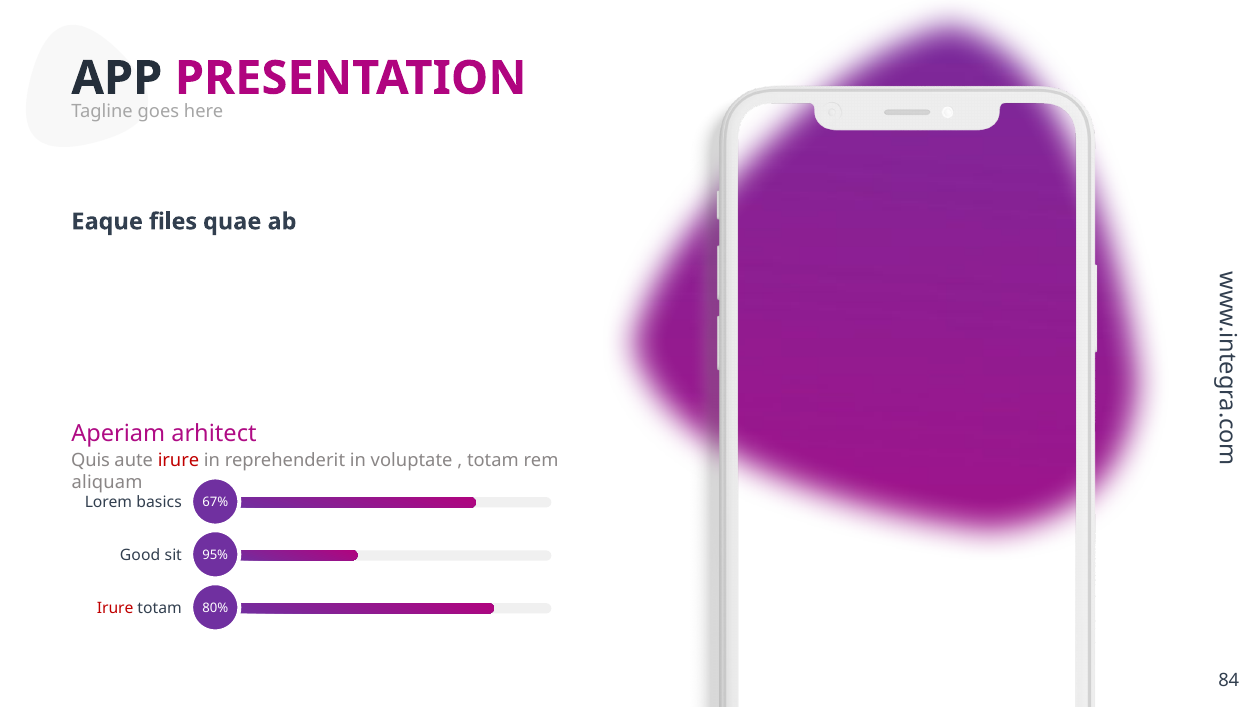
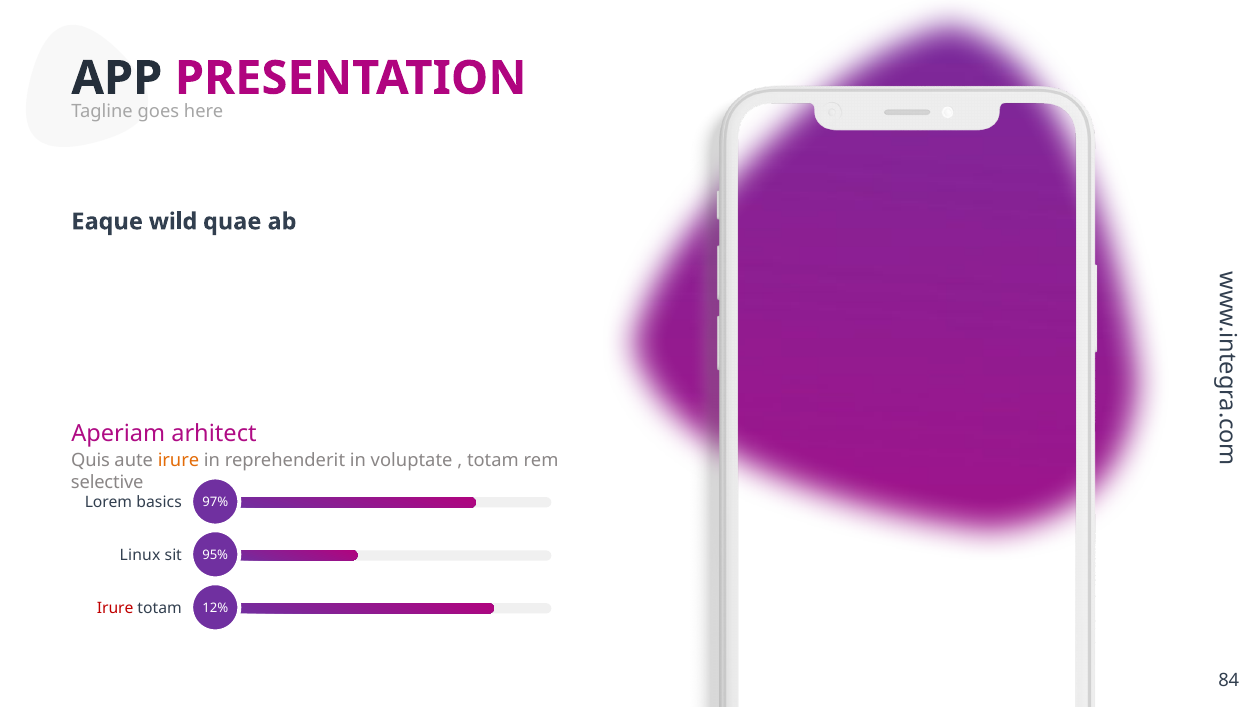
files: files -> wild (173, 222)
irure colour: red -> orange (178, 461)
aliquam: aliquam -> selective (107, 483)
67%: 67% -> 97% (215, 503)
Good: Good -> Linux (140, 556)
80%: 80% -> 12% (215, 609)
